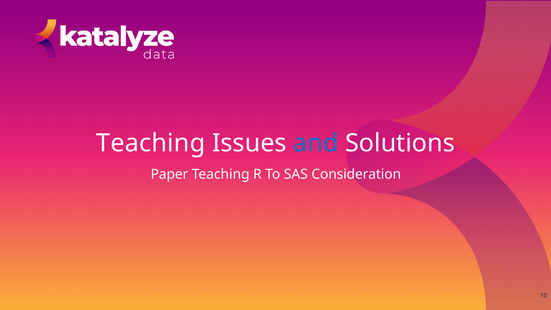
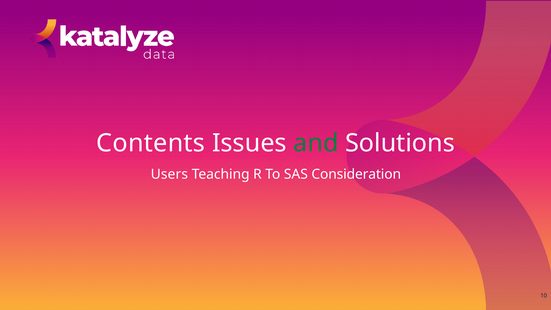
Teaching: Teaching -> Contents (151, 143)
and colour: blue -> green (316, 143)
Paper: Paper -> Users (169, 174)
